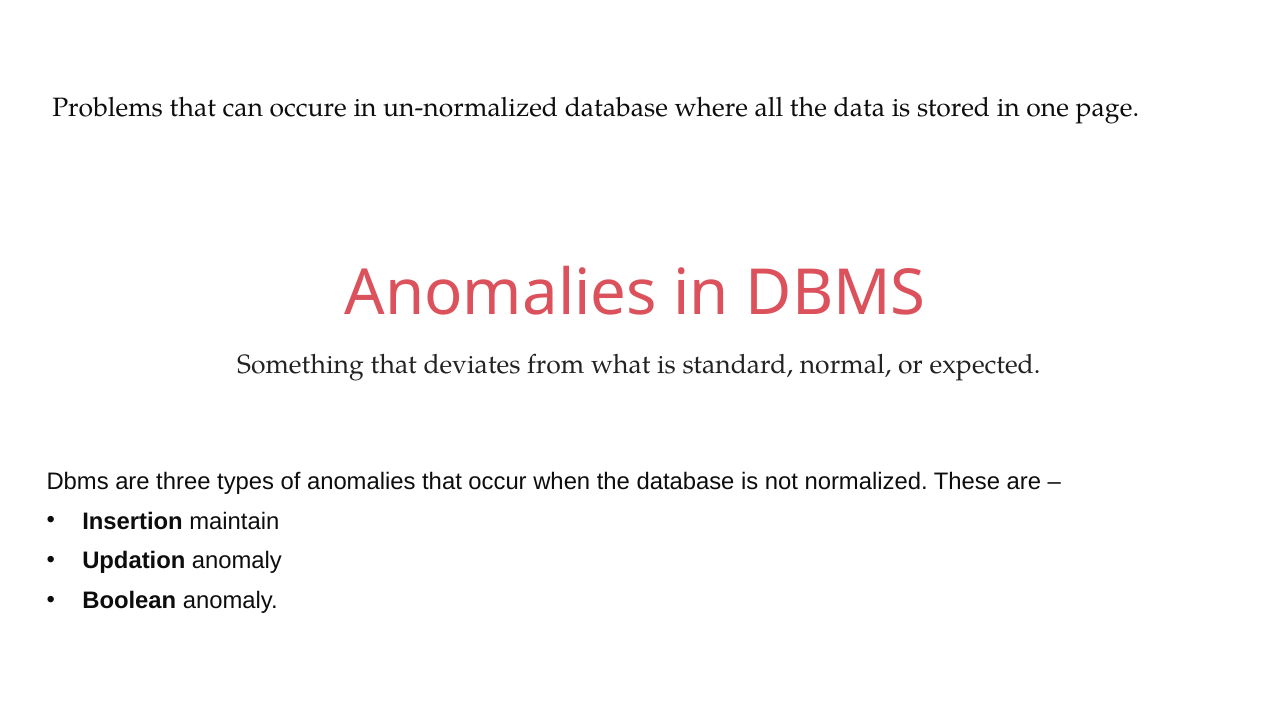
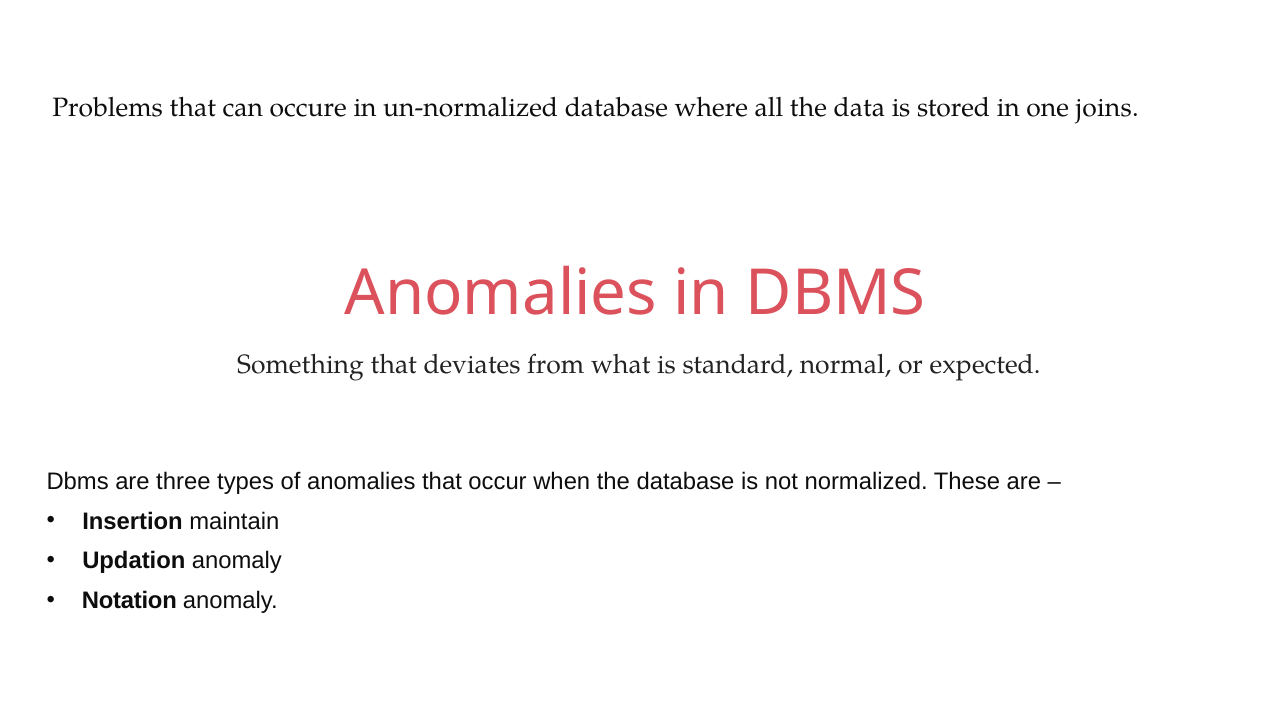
page: page -> joins (1107, 108)
Boolean: Boolean -> Notation (129, 601)
